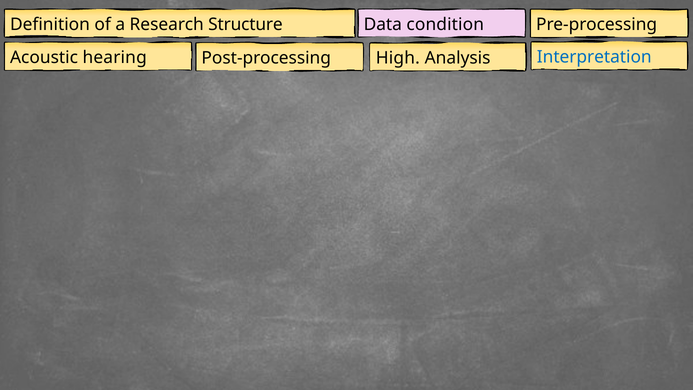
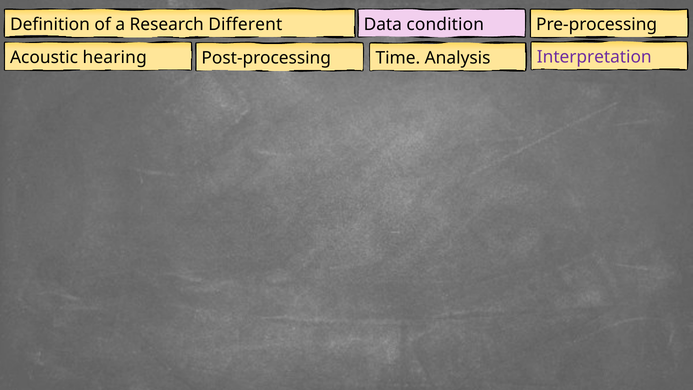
Structure: Structure -> Different (245, 24)
High: High -> Time (398, 58)
Interpretation colour: blue -> purple (594, 57)
